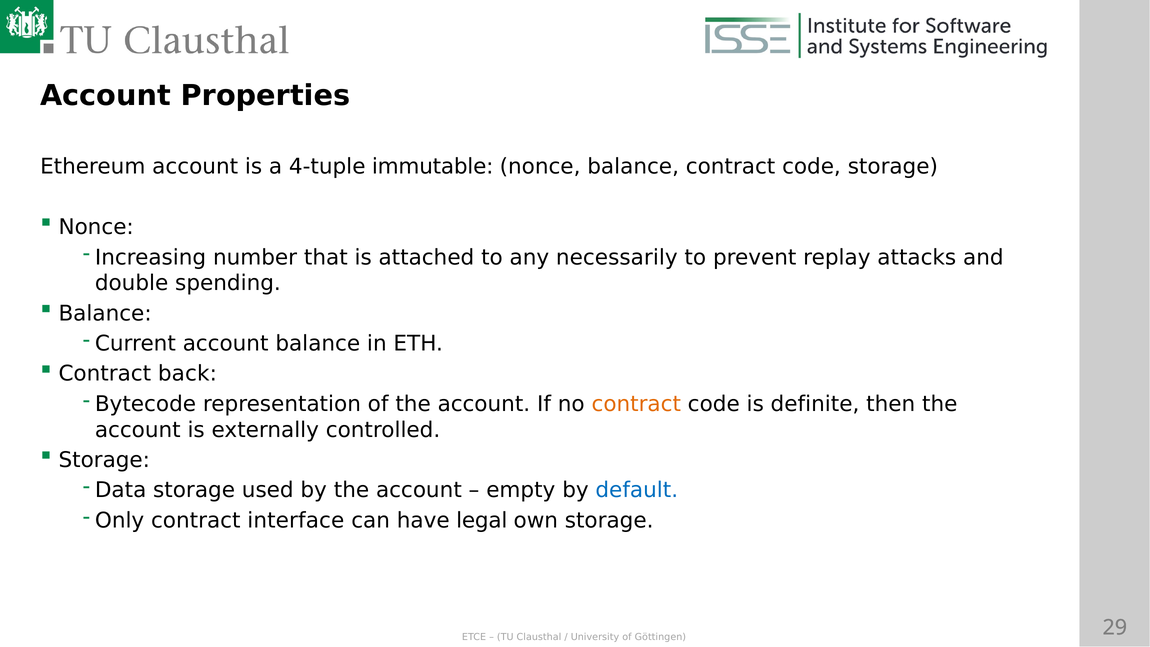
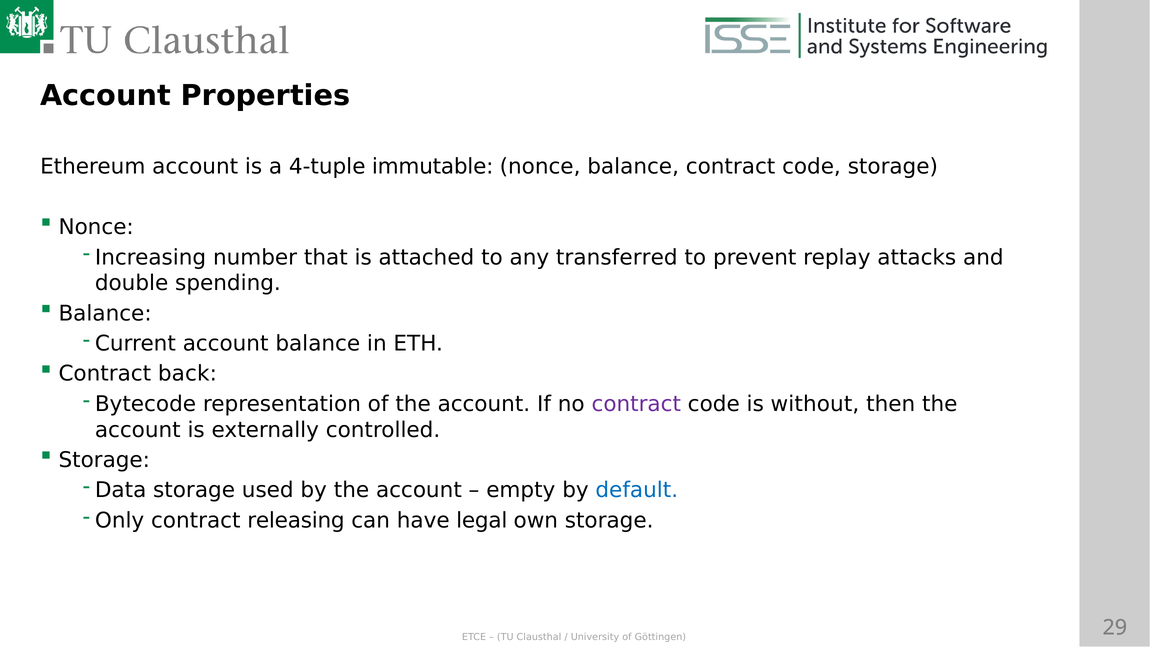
necessarily: necessarily -> transferred (617, 257)
contract colour: orange -> purple (636, 404)
definite: definite -> without (815, 404)
interface: interface -> releasing (296, 520)
